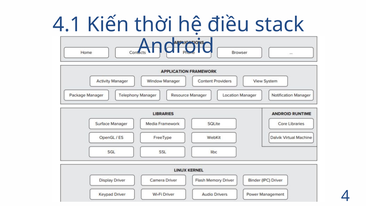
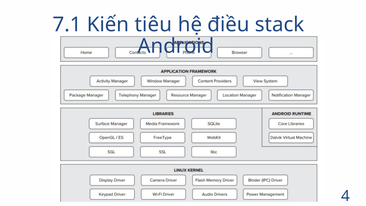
4.1: 4.1 -> 7.1 (67, 25)
thời: thời -> tiêu (153, 25)
